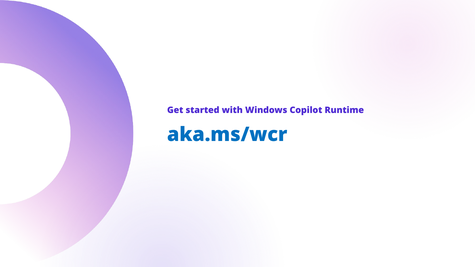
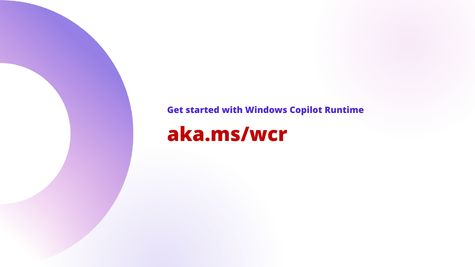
aka.ms/wcr colour: blue -> red (227, 135)
